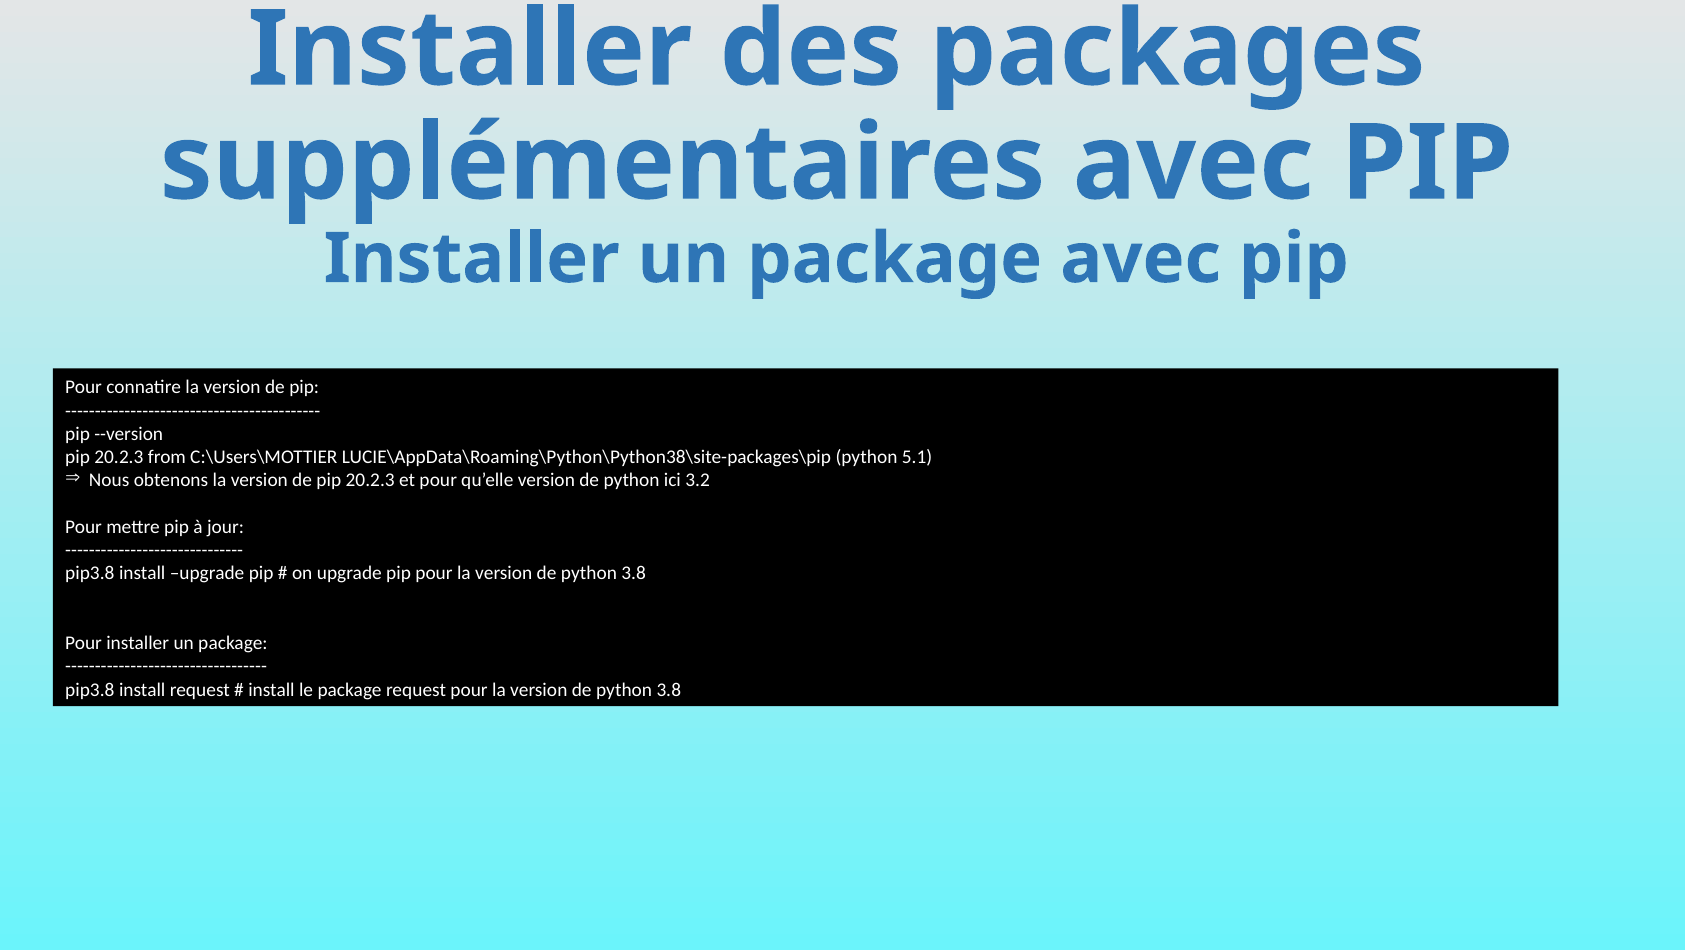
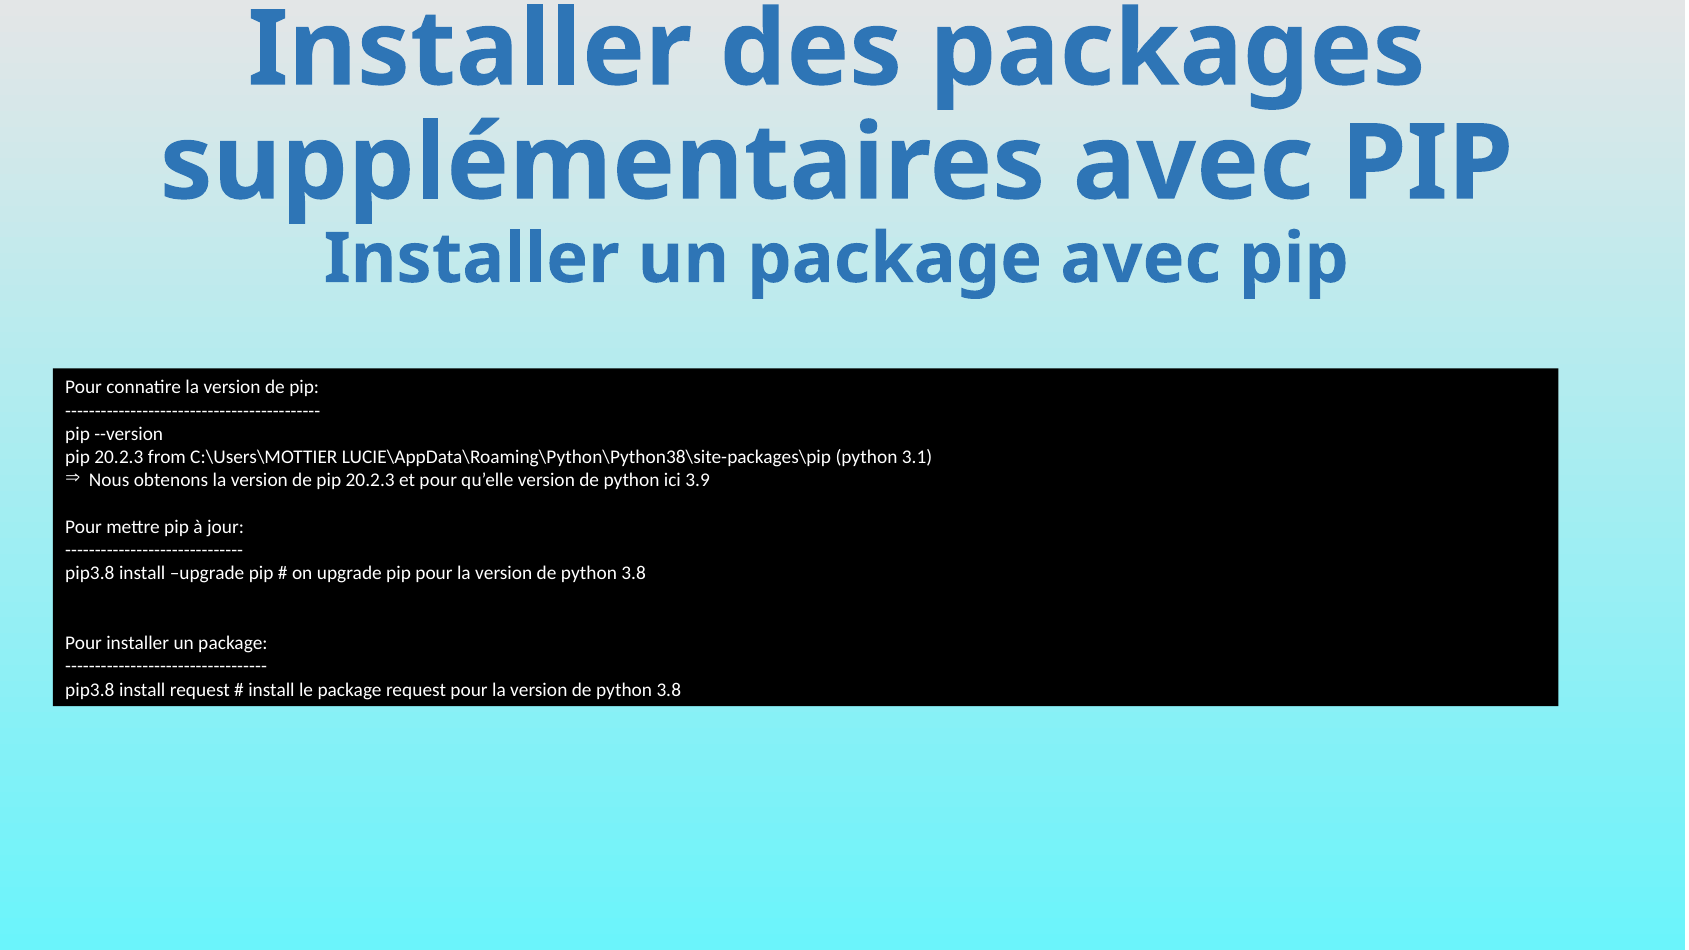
5.1: 5.1 -> 3.1 (917, 457)
3.2: 3.2 -> 3.9 (698, 481)
